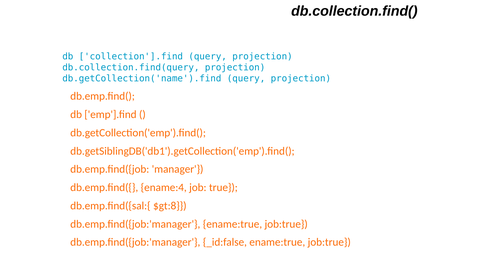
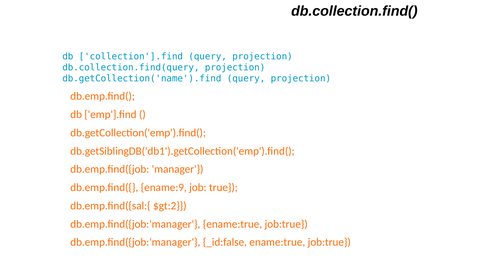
ename:4: ename:4 -> ename:9 (164, 187)
$gt:8: $gt:8 -> $gt:2 (170, 205)
